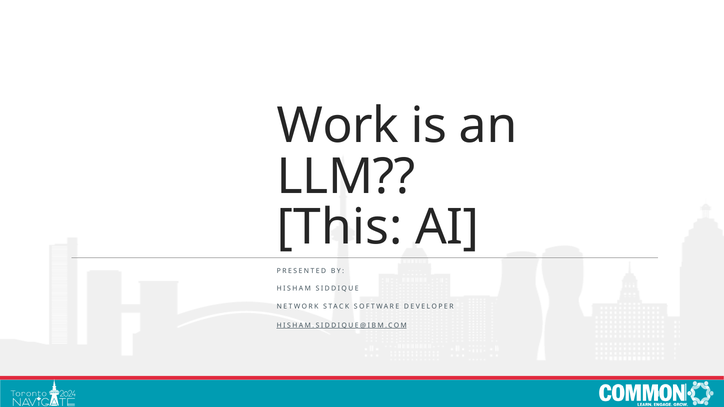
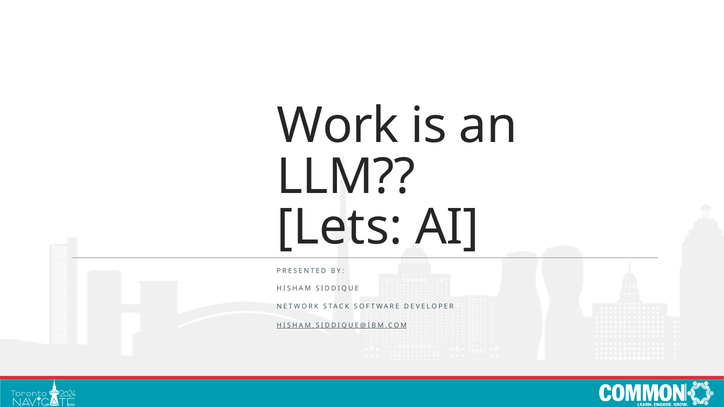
This: This -> Lets (340, 228)
